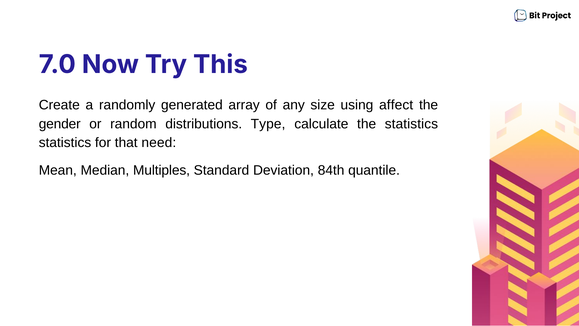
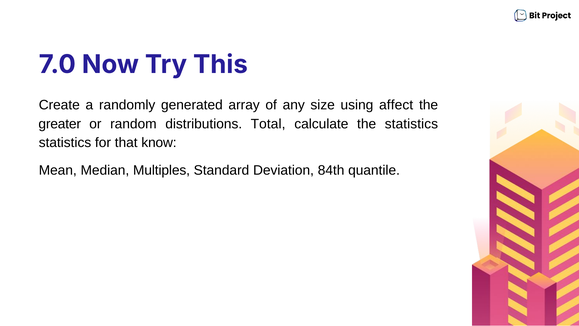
gender: gender -> greater (60, 124)
Type: Type -> Total (268, 124)
need: need -> know (159, 143)
